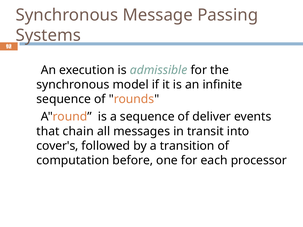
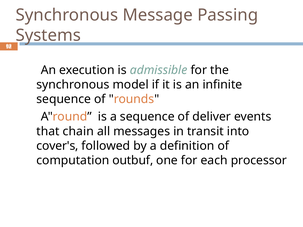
transition: transition -> definition (187, 146)
before: before -> outbuf (133, 161)
